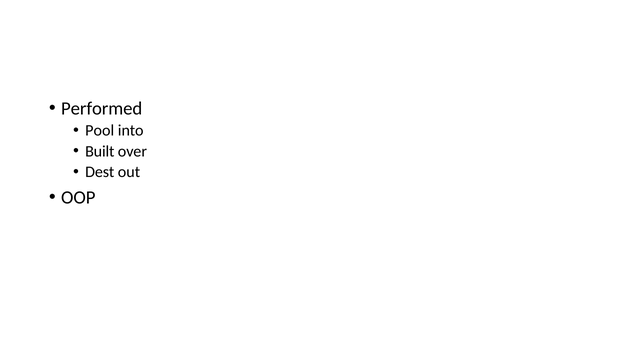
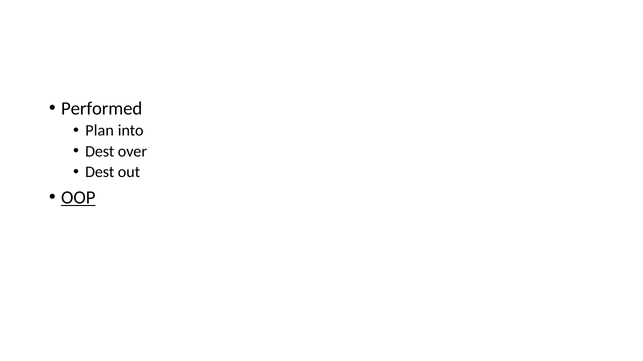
Pool: Pool -> Plan (100, 131)
Built: Built -> Dest (100, 152)
OOP underline: none -> present (78, 198)
